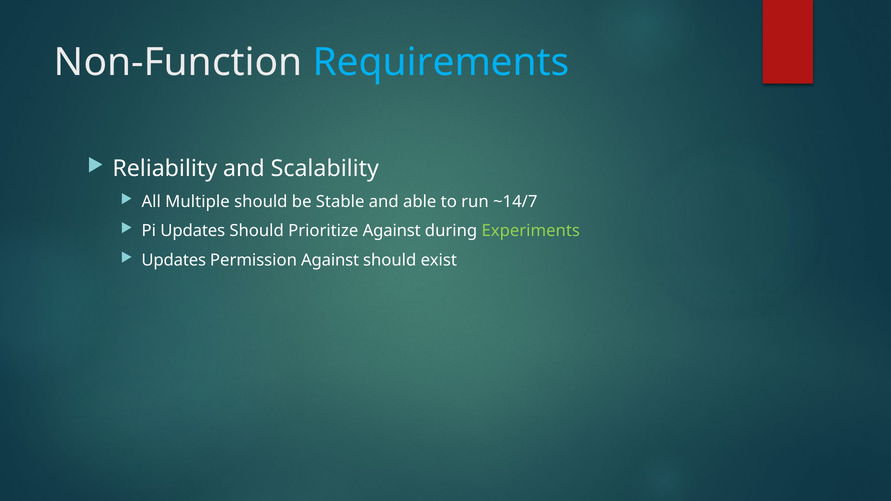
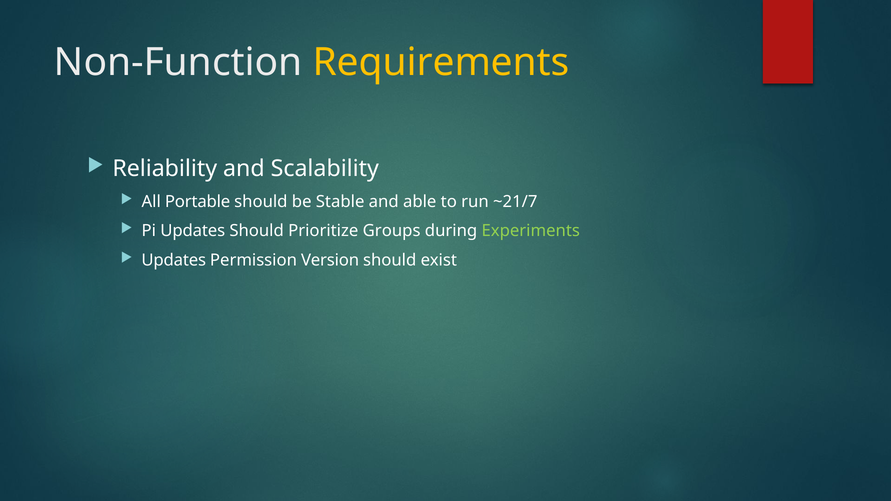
Requirements colour: light blue -> yellow (441, 63)
Multiple: Multiple -> Portable (198, 202)
~14/7: ~14/7 -> ~21/7 (515, 202)
Prioritize Against: Against -> Groups (392, 231)
Permission Against: Against -> Version (330, 260)
